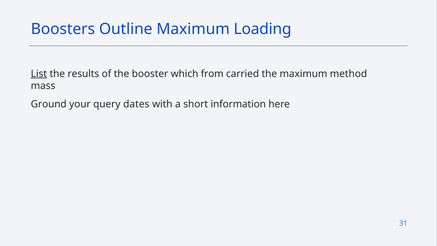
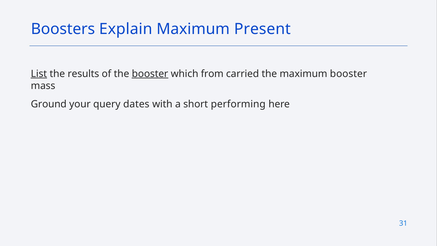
Outline: Outline -> Explain (126, 29)
Loading: Loading -> Present (262, 29)
booster underline: none -> present (150, 74)
maximum method: method -> booster (348, 74)
information: information -> performing (238, 104)
